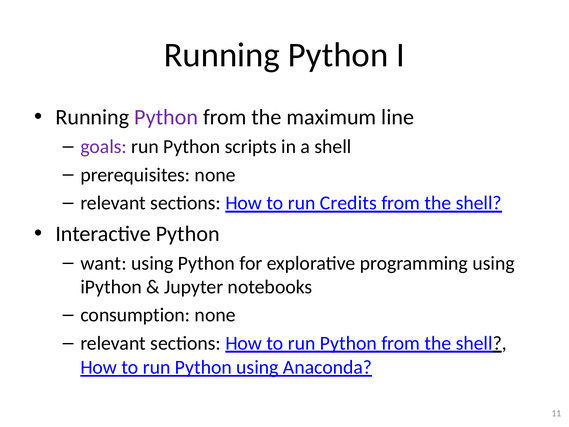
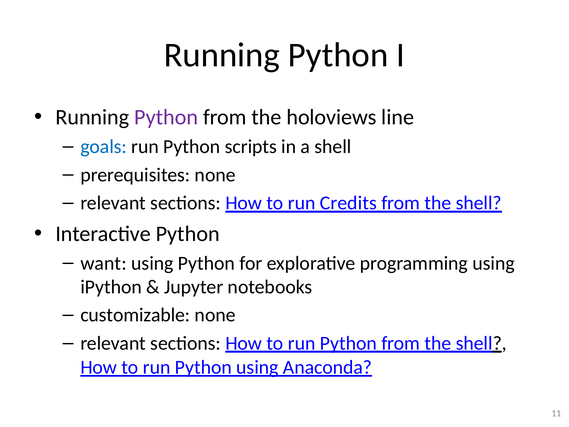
maximum: maximum -> holoviews (331, 117)
goals colour: purple -> blue (104, 147)
consumption: consumption -> customizable (135, 315)
